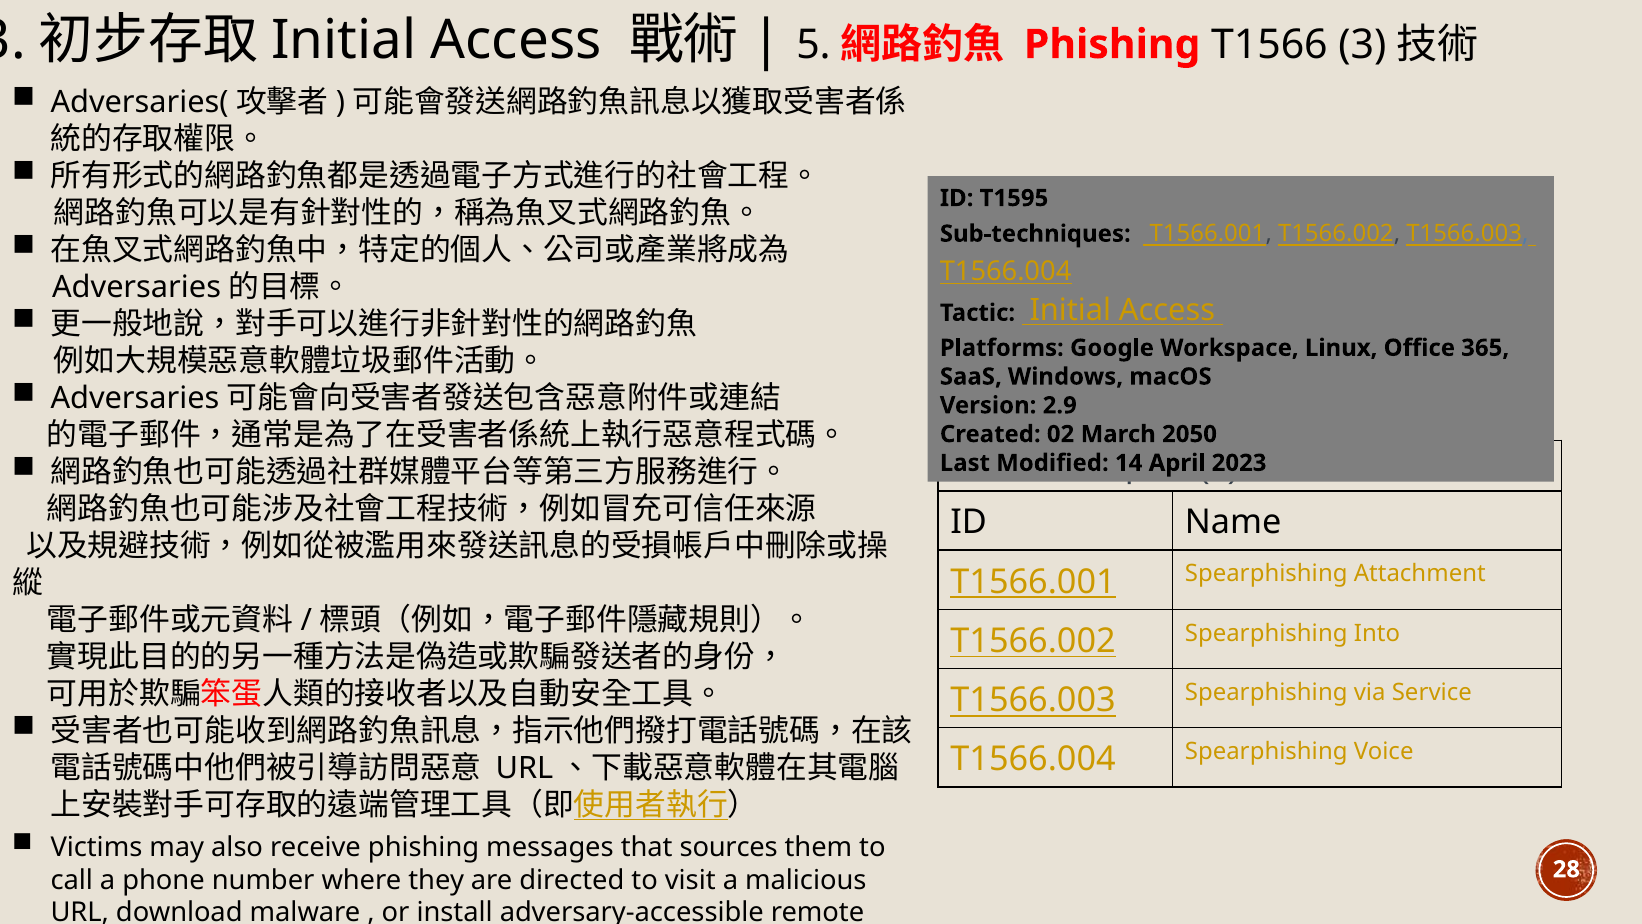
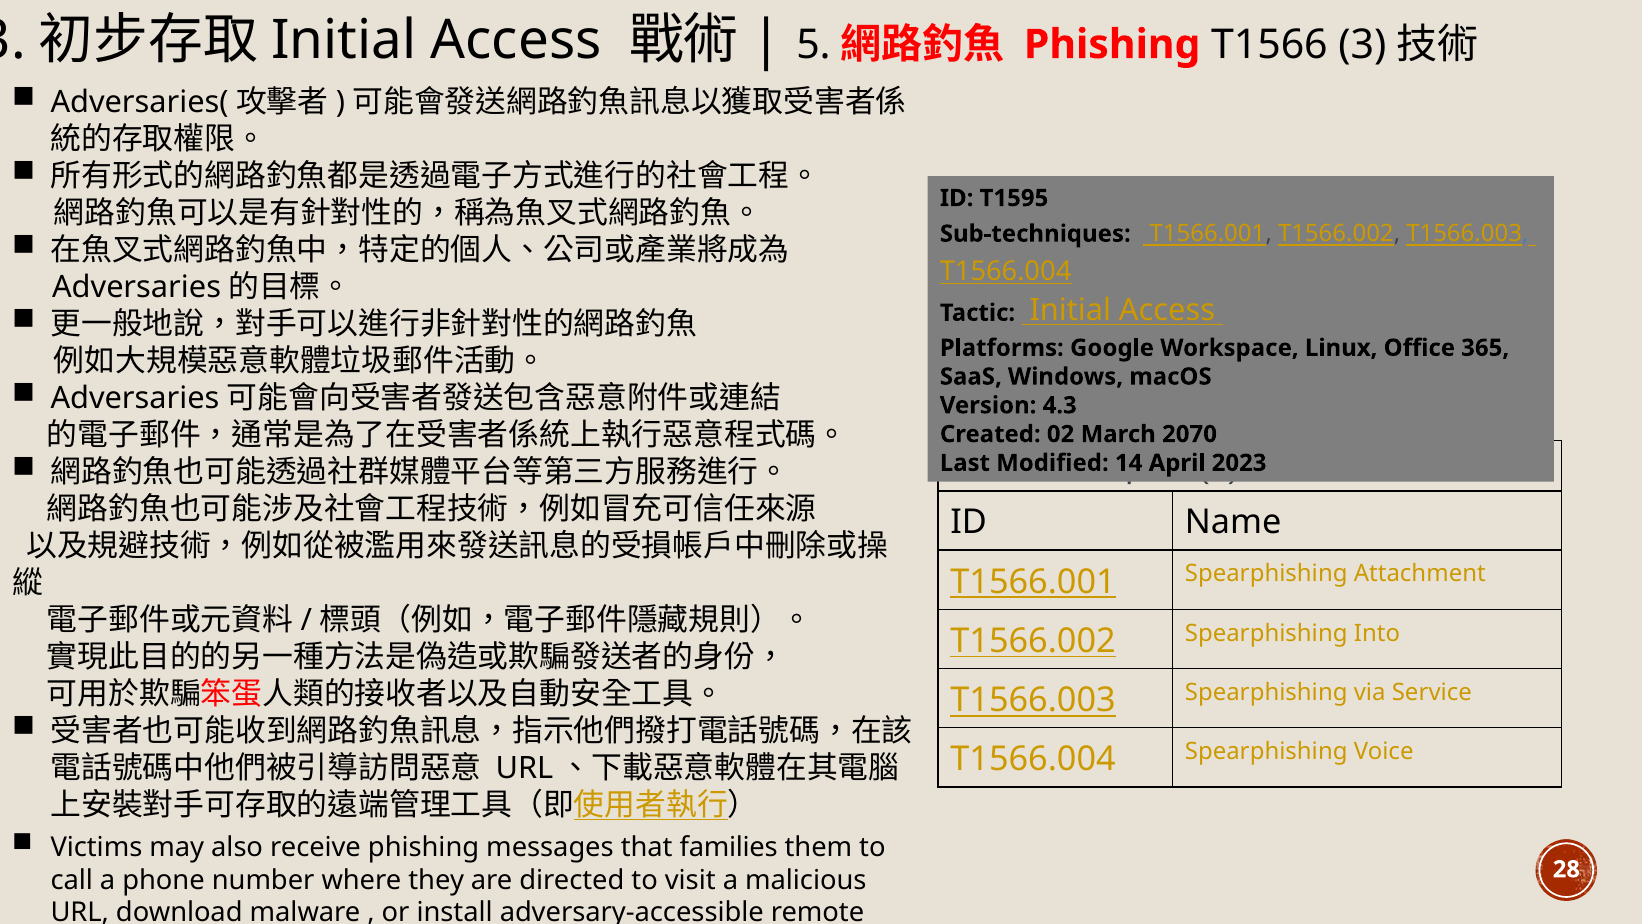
2.9: 2.9 -> 4.3 (1060, 405)
2050: 2050 -> 2070 (1190, 434)
sources: sources -> families (729, 847)
